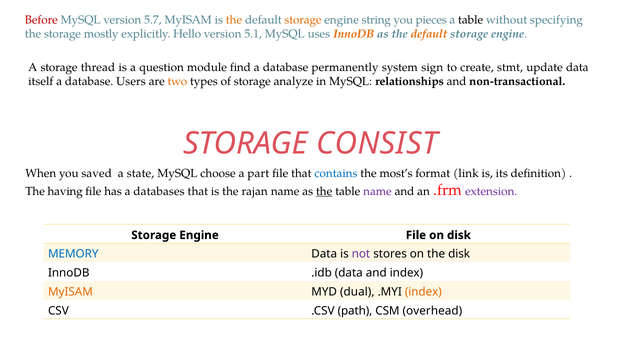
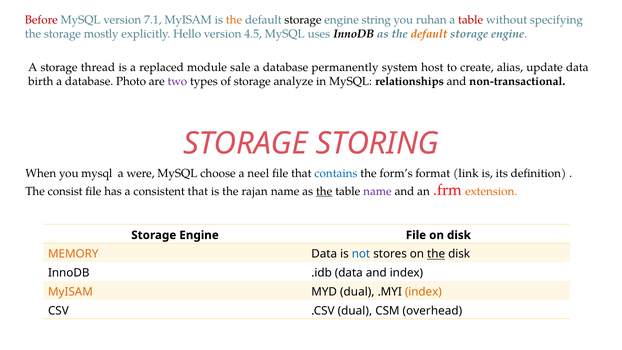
5.7: 5.7 -> 7.1 (153, 20)
storage colour: orange -> black (303, 20)
pieces: pieces -> ruhan (431, 20)
table colour: black -> red (471, 20)
5.1: 5.1 -> 4.5 (253, 34)
InnoDB colour: orange -> black (354, 34)
question: question -> replaced (162, 67)
find: find -> sale (240, 67)
sign: sign -> host (432, 67)
stmt: stmt -> alias (510, 67)
itself: itself -> birth (41, 81)
Users: Users -> Photo (131, 81)
two colour: orange -> purple (177, 81)
CONSIST: CONSIST -> STORING (377, 144)
you saved: saved -> mysql (97, 173)
state: state -> were (141, 173)
part: part -> neel (258, 173)
most’s: most’s -> form’s (396, 173)
having: having -> consist (65, 191)
databases: databases -> consistent (159, 191)
extension colour: purple -> orange (491, 191)
MEMORY colour: blue -> orange (73, 254)
not colour: purple -> blue (361, 254)
the underline: none -> present (436, 254)
.CSV path: path -> dual (355, 311)
